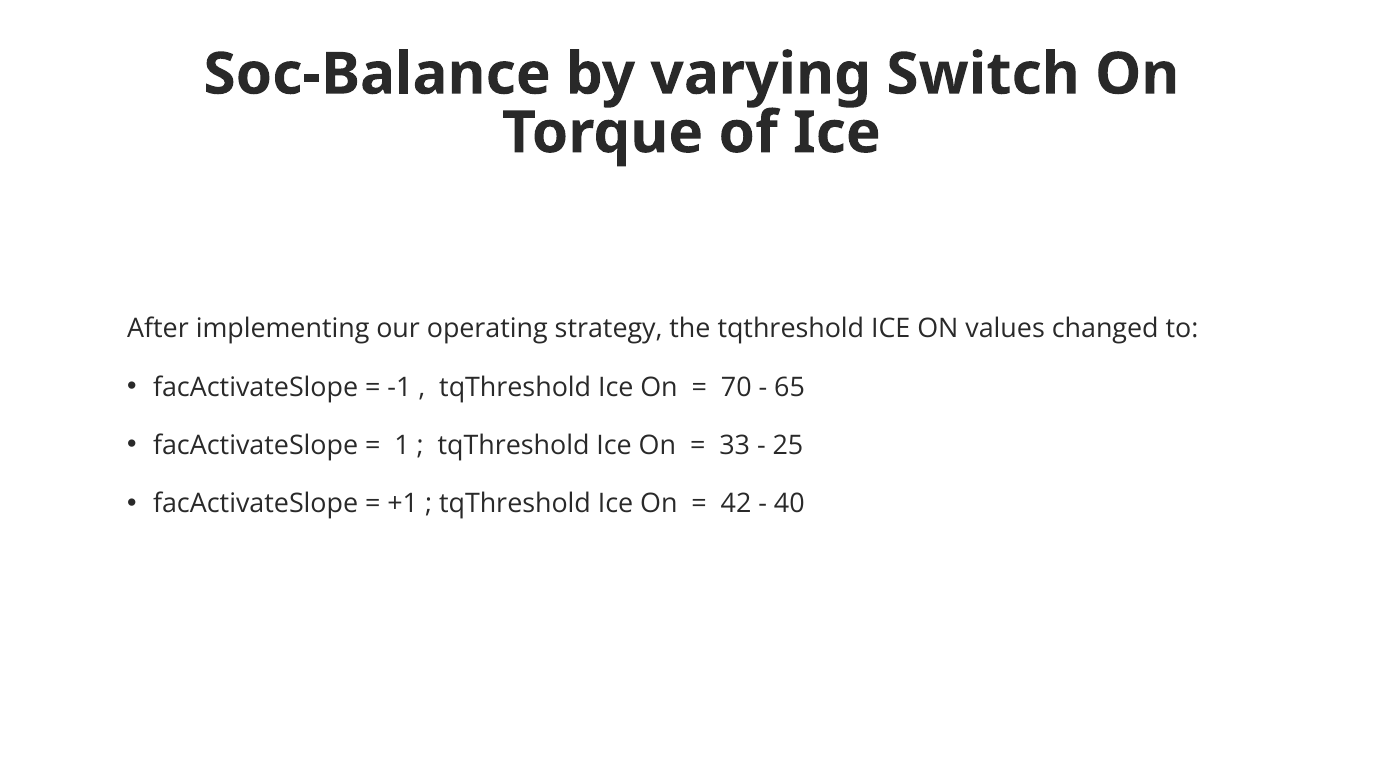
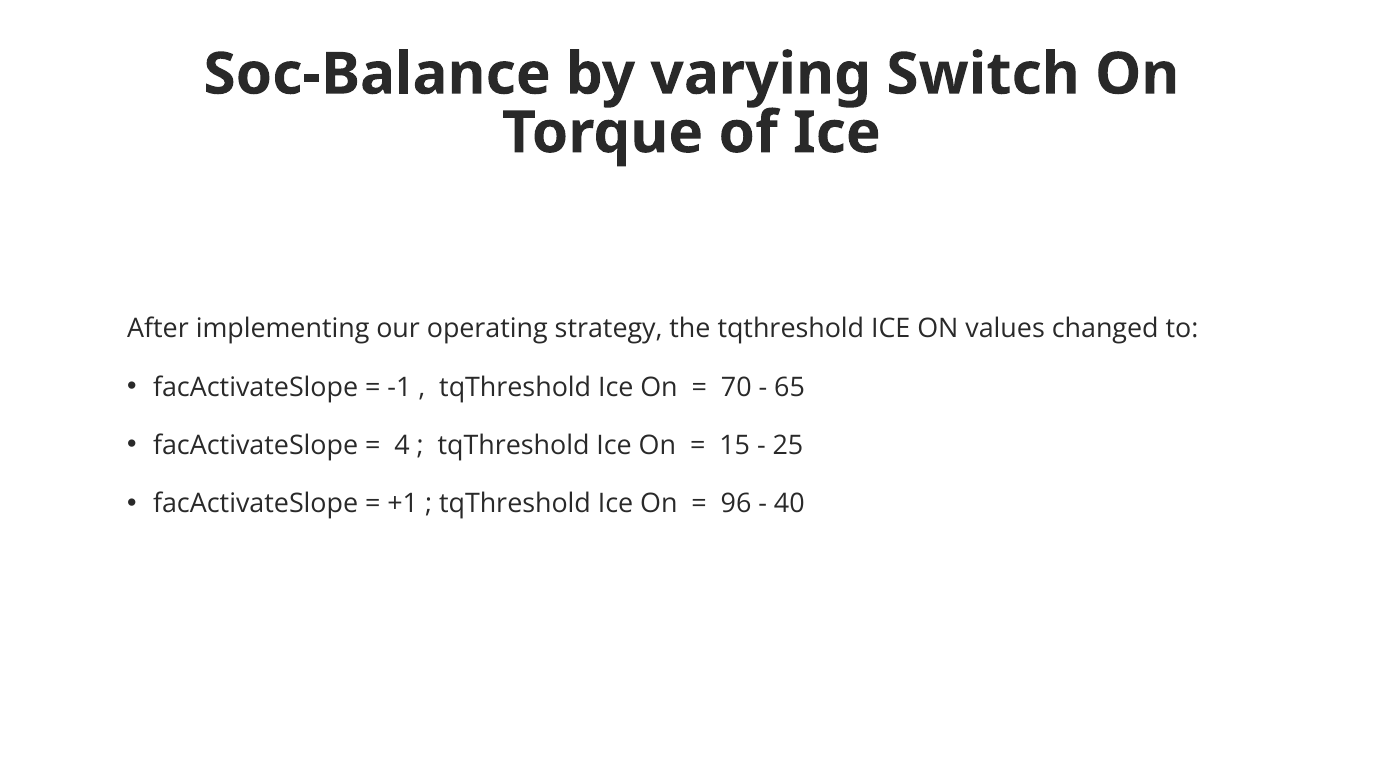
1: 1 -> 4 (402, 445)
33: 33 -> 15 (735, 445)
42: 42 -> 96 (736, 504)
